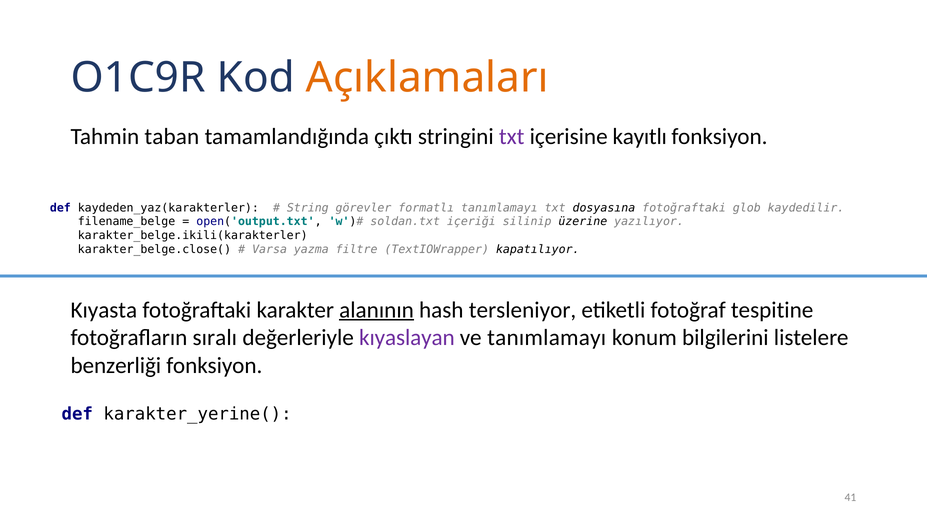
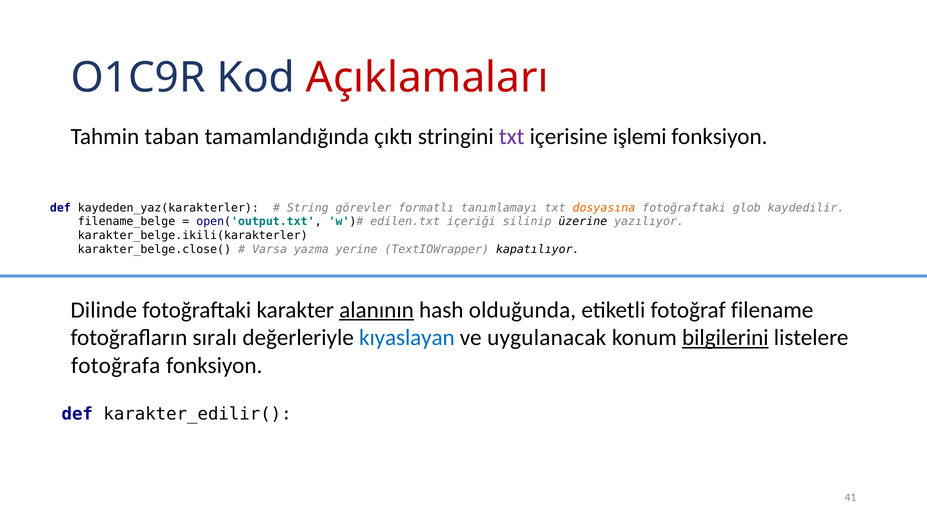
Açıklamaları colour: orange -> red (427, 78)
kayıtlı: kayıtlı -> işlemi (640, 137)
dosyasına colour: black -> orange (604, 208)
soldan.txt: soldan.txt -> edilen.txt (405, 222)
filtre: filtre -> yerine (357, 250)
Kıyasta: Kıyasta -> Dilinde (104, 310)
tersleniyor: tersleniyor -> olduğunda (522, 310)
tespitine: tespitine -> filename (772, 310)
kıyaslayan colour: purple -> blue (407, 338)
ve tanımlamayı: tanımlamayı -> uygulanacak (547, 338)
bilgilerini underline: none -> present (725, 338)
benzerliği: benzerliği -> fotoğrafa (116, 366)
karakter_yerine(: karakter_yerine( -> karakter_edilir( (198, 414)
